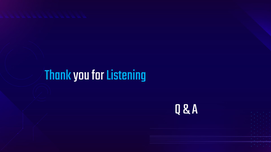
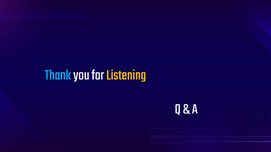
Listening colour: light blue -> yellow (126, 75)
